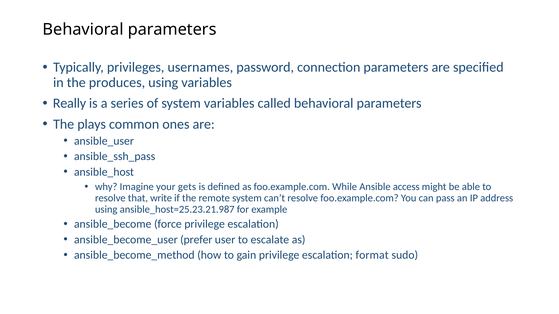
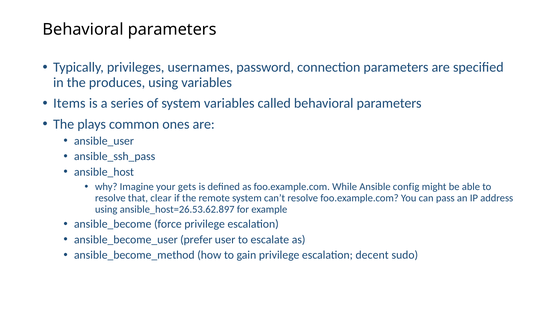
Really: Really -> Items (69, 103)
access: access -> config (406, 187)
write: write -> clear (161, 198)
ansible_host=25.23.21.987: ansible_host=25.23.21.987 -> ansible_host=26.53.62.897 (177, 210)
format: format -> decent (372, 255)
